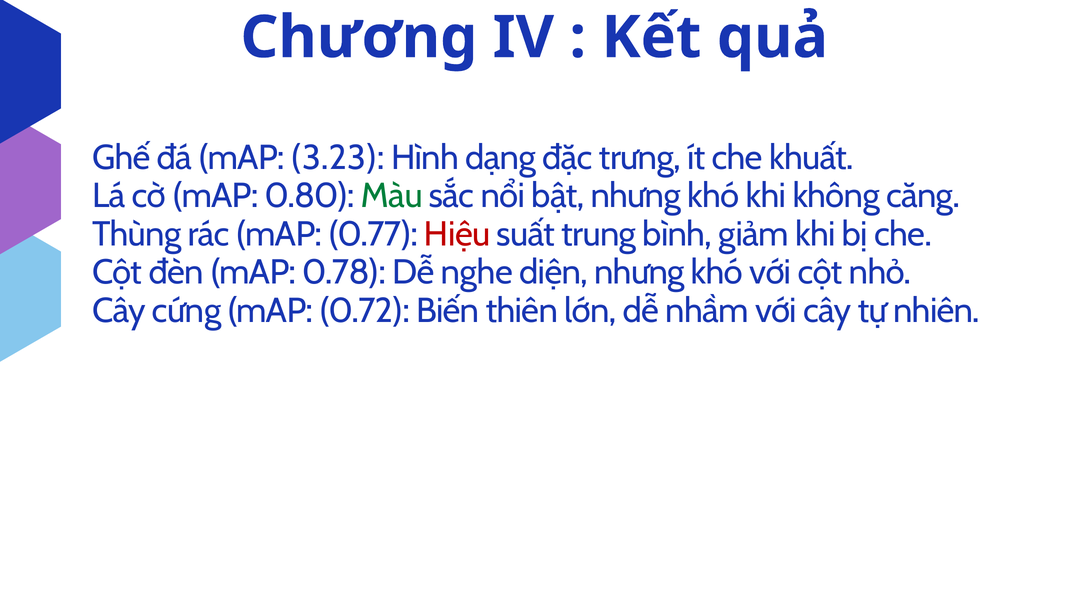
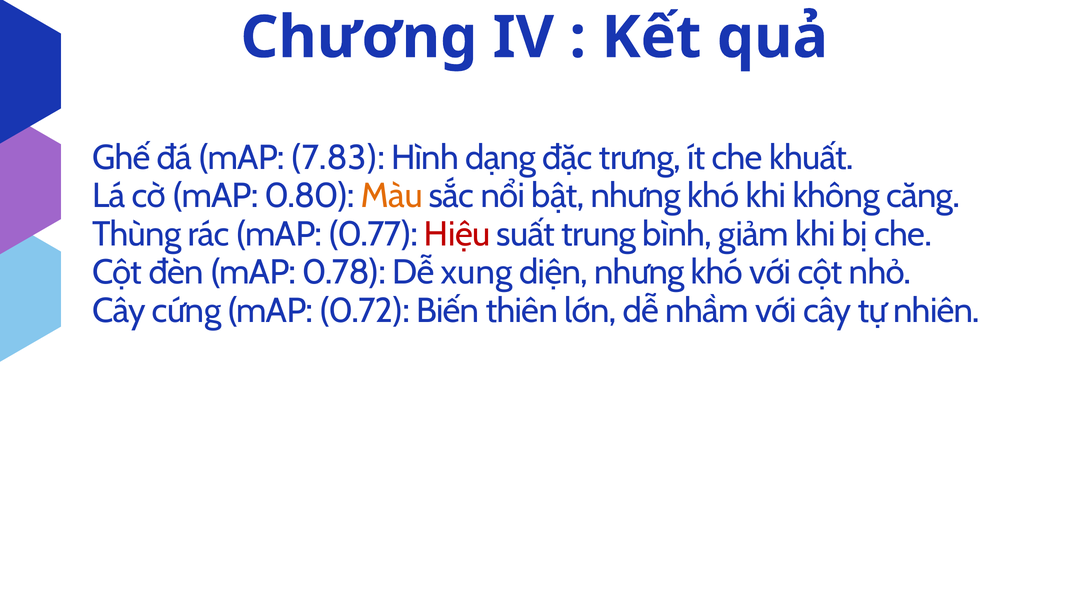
3.23: 3.23 -> 7.83 (338, 158)
Màu colour: green -> orange (392, 196)
nghe: nghe -> xung (477, 272)
